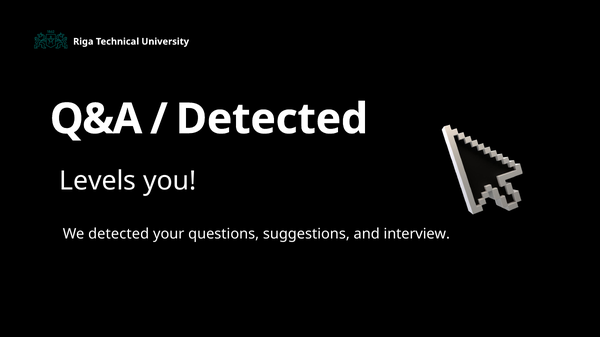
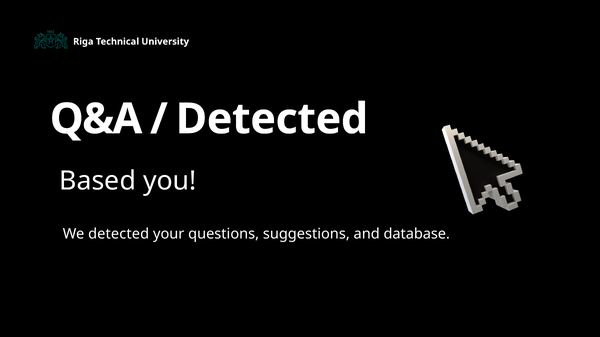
Levels: Levels -> Based (98, 181)
interview: interview -> database (417, 234)
